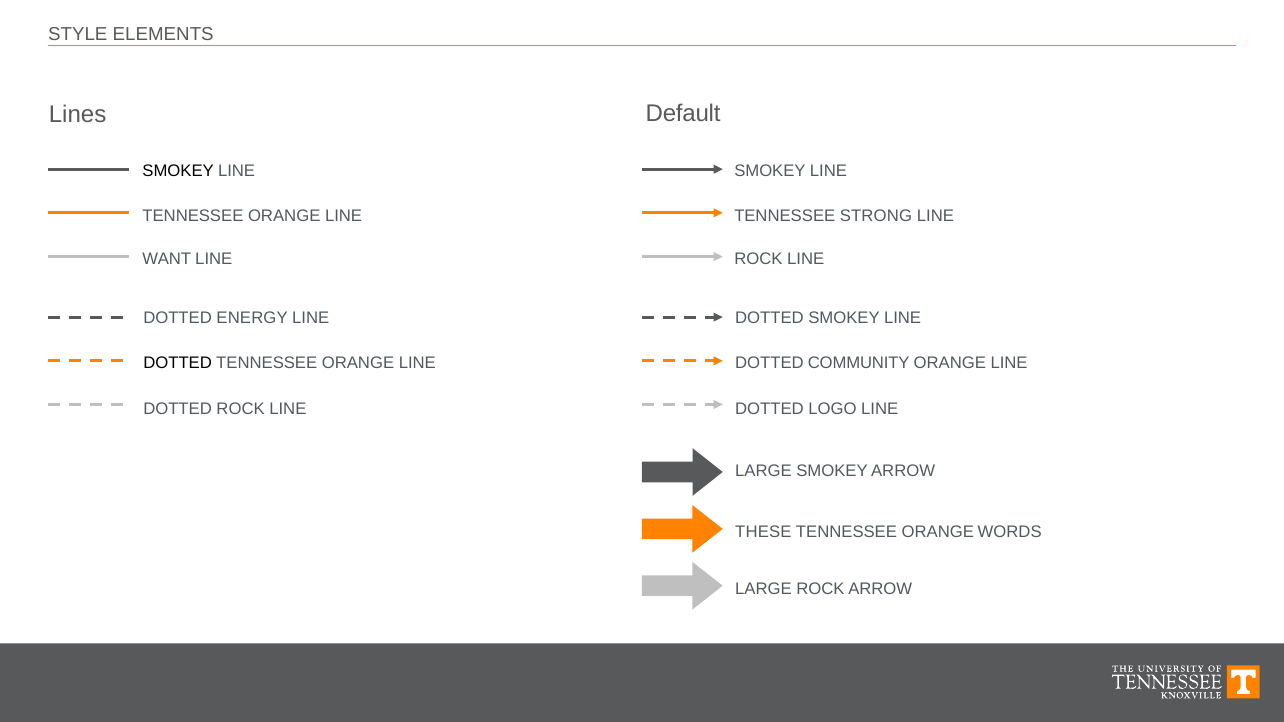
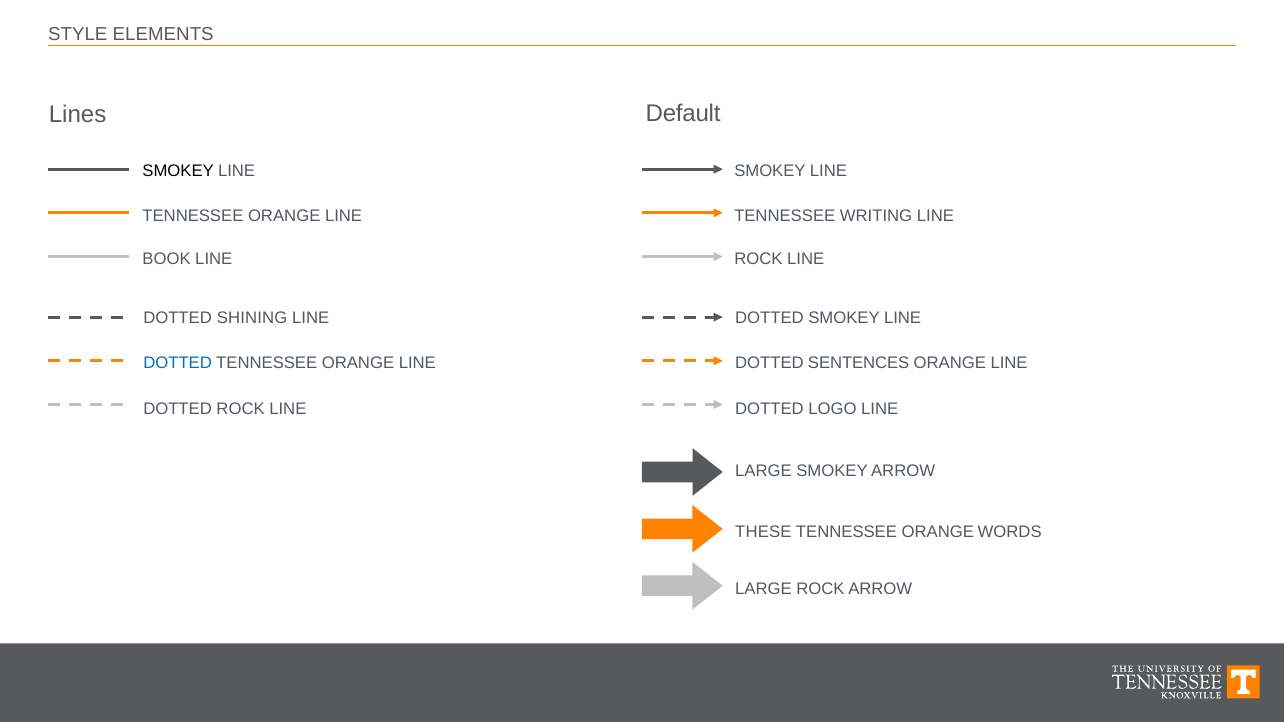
STRONG: STRONG -> WRITING (876, 216)
WANT: WANT -> BOOK (167, 259)
ENERGY: ENERGY -> SHINING (252, 318)
DOTTED colour: black -> blue (178, 364)
COMMUNITY: COMMUNITY -> SENTENCES (859, 364)
